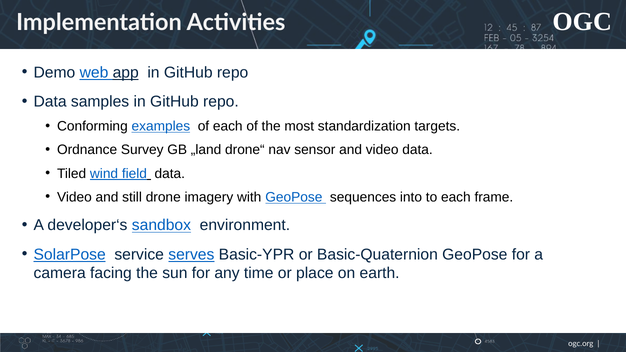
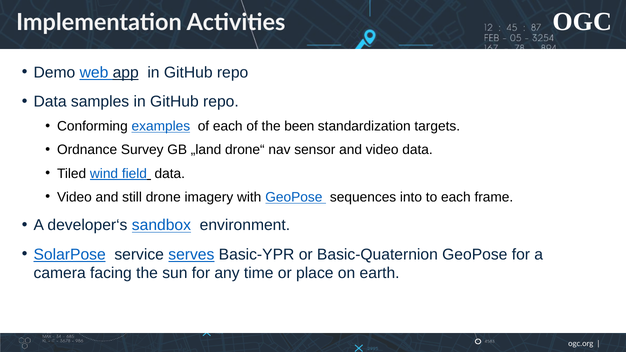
most: most -> been (299, 126)
